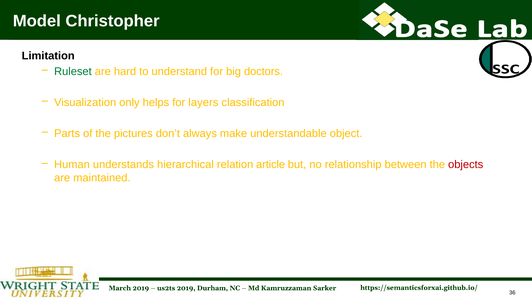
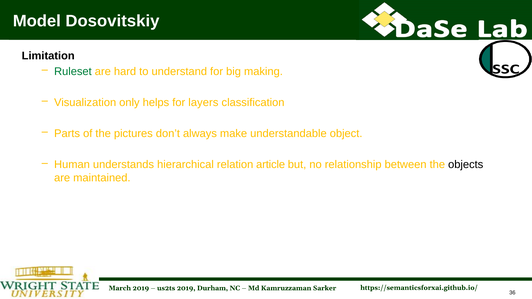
Christopher: Christopher -> Dosovitskiy (112, 21)
doctors: doctors -> making (263, 71)
objects colour: red -> black (466, 165)
